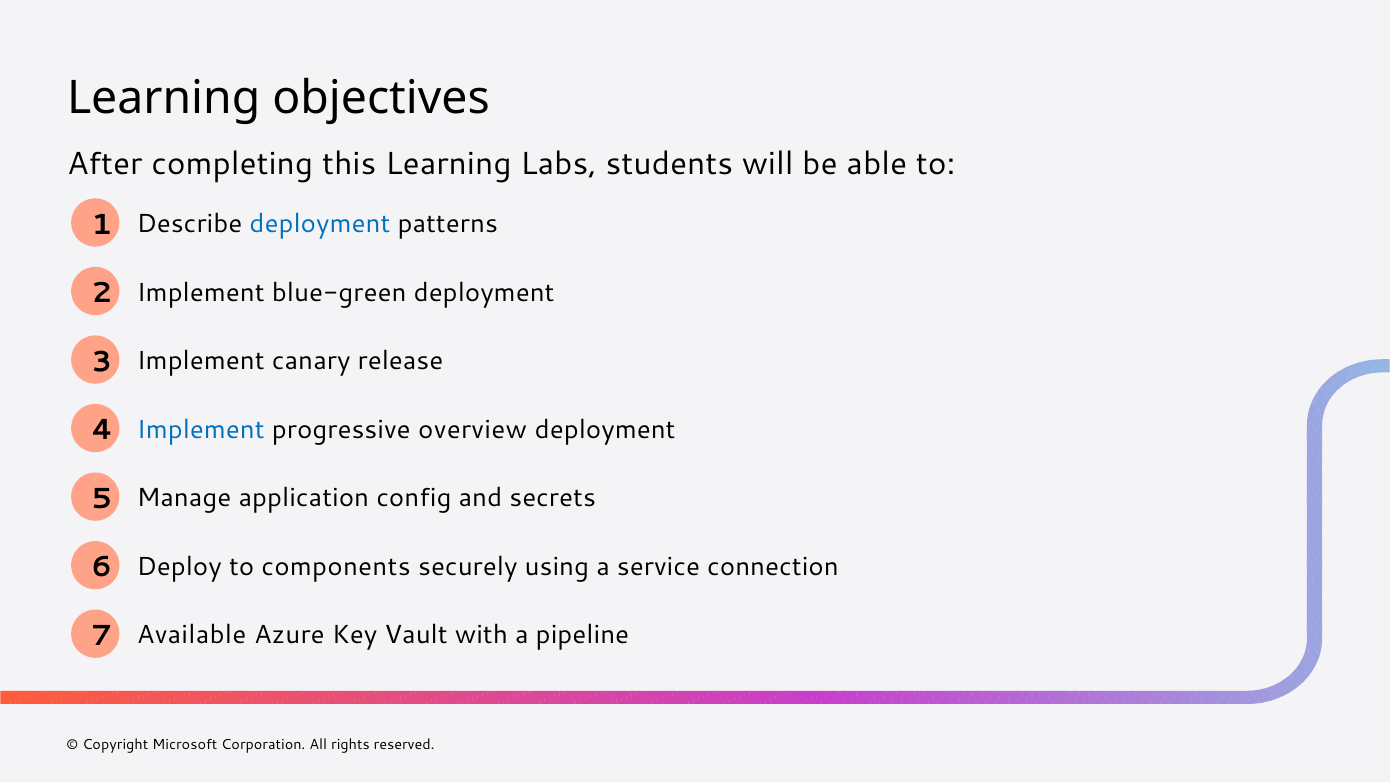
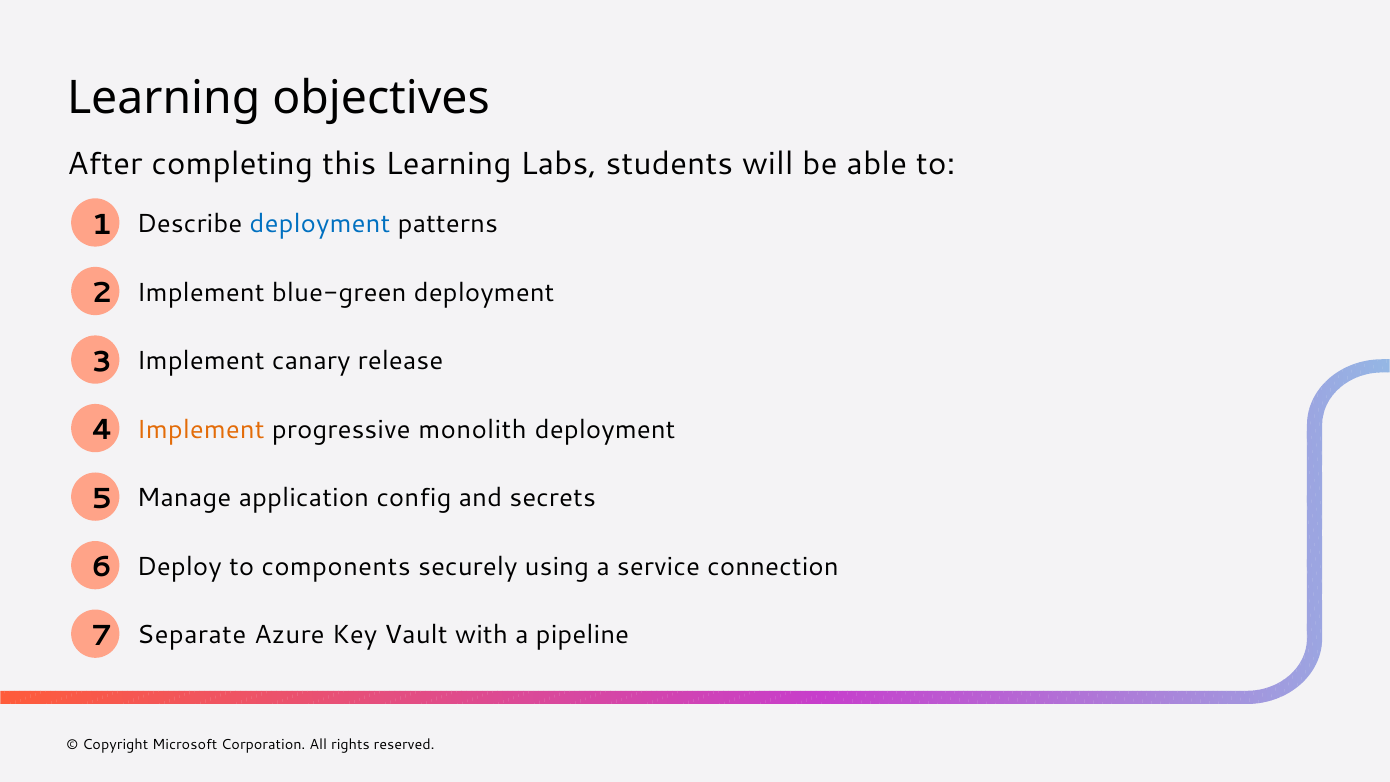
Implement colour: blue -> orange (201, 430)
overview: overview -> monolith (473, 430)
Available: Available -> Separate (192, 635)
